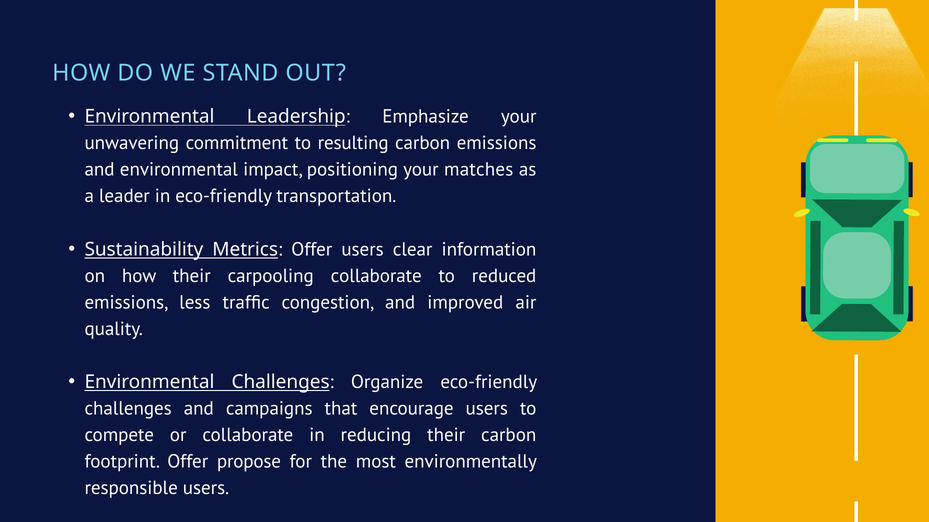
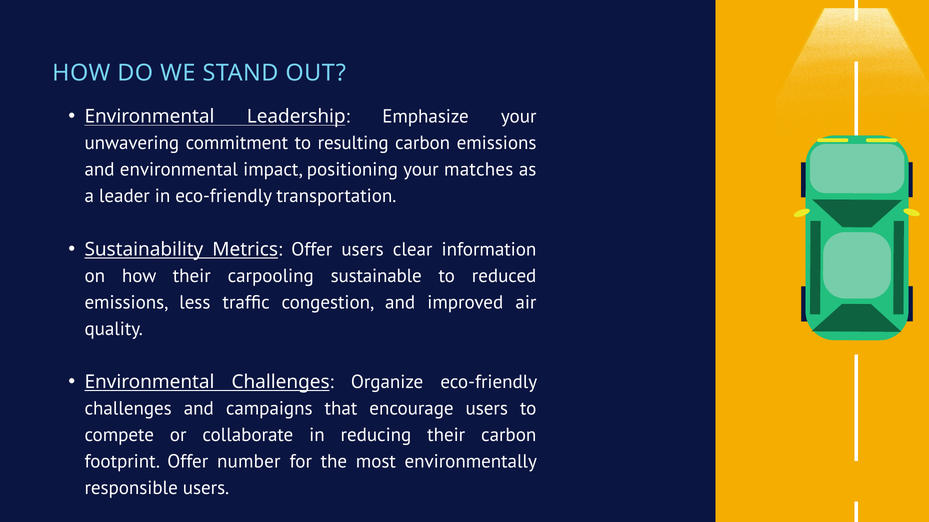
carpooling collaborate: collaborate -> sustainable (376, 276)
propose: propose -> number (249, 462)
